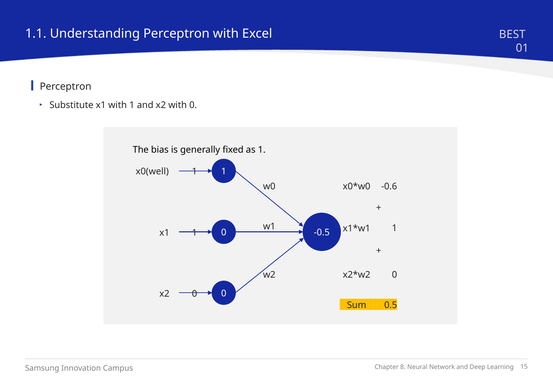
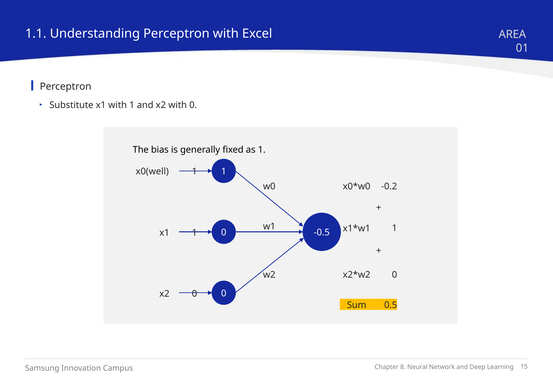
BEST: BEST -> AREA (512, 34)
-0.6: -0.6 -> -0.2 (389, 186)
